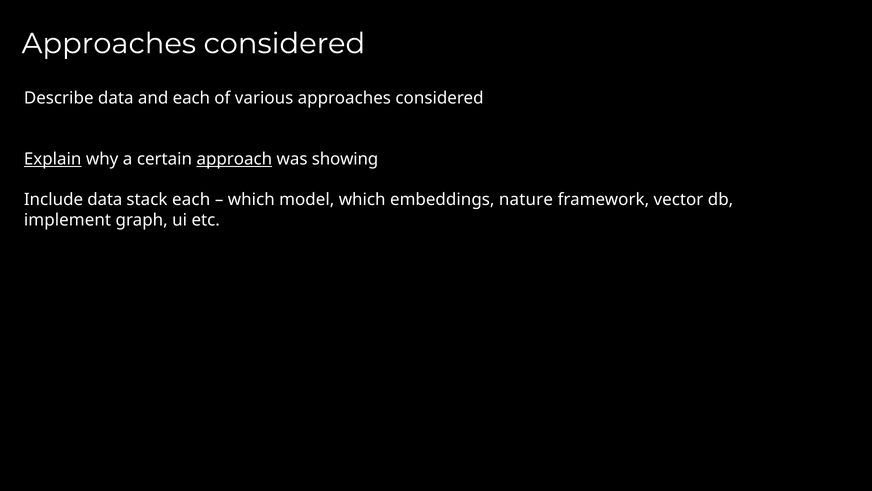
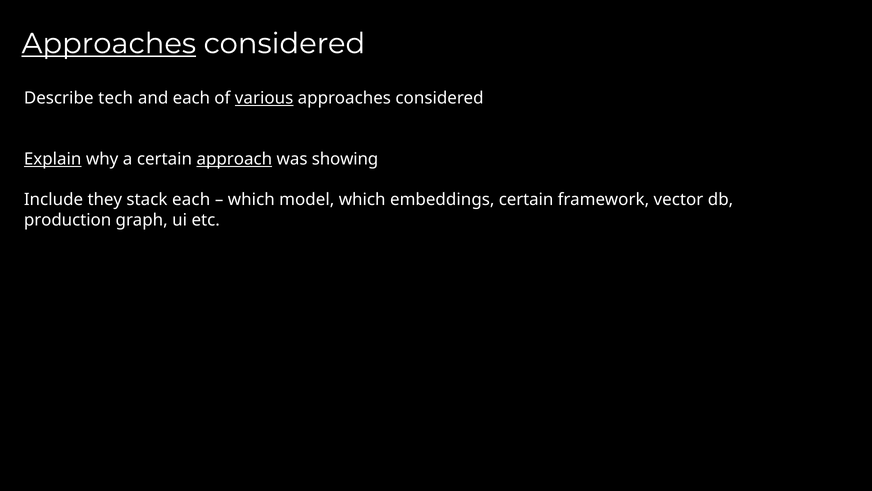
Approaches underline: none -> present (109, 44)
Describe data: data -> tech (116, 98)
various underline: none -> present (264, 98)
Include data: data -> they (105, 200)
embeddings nature: nature -> certain (526, 200)
implement: implement -> production (68, 220)
